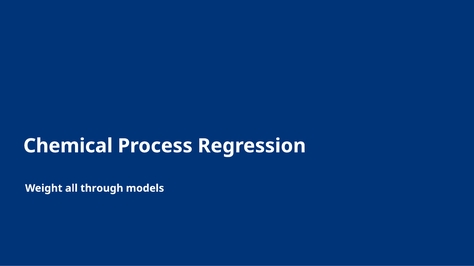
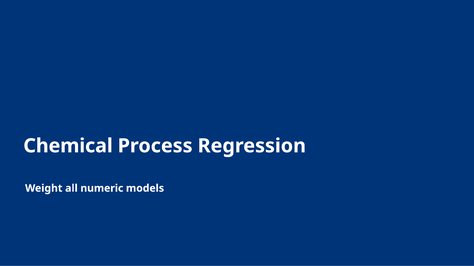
through: through -> numeric (102, 189)
